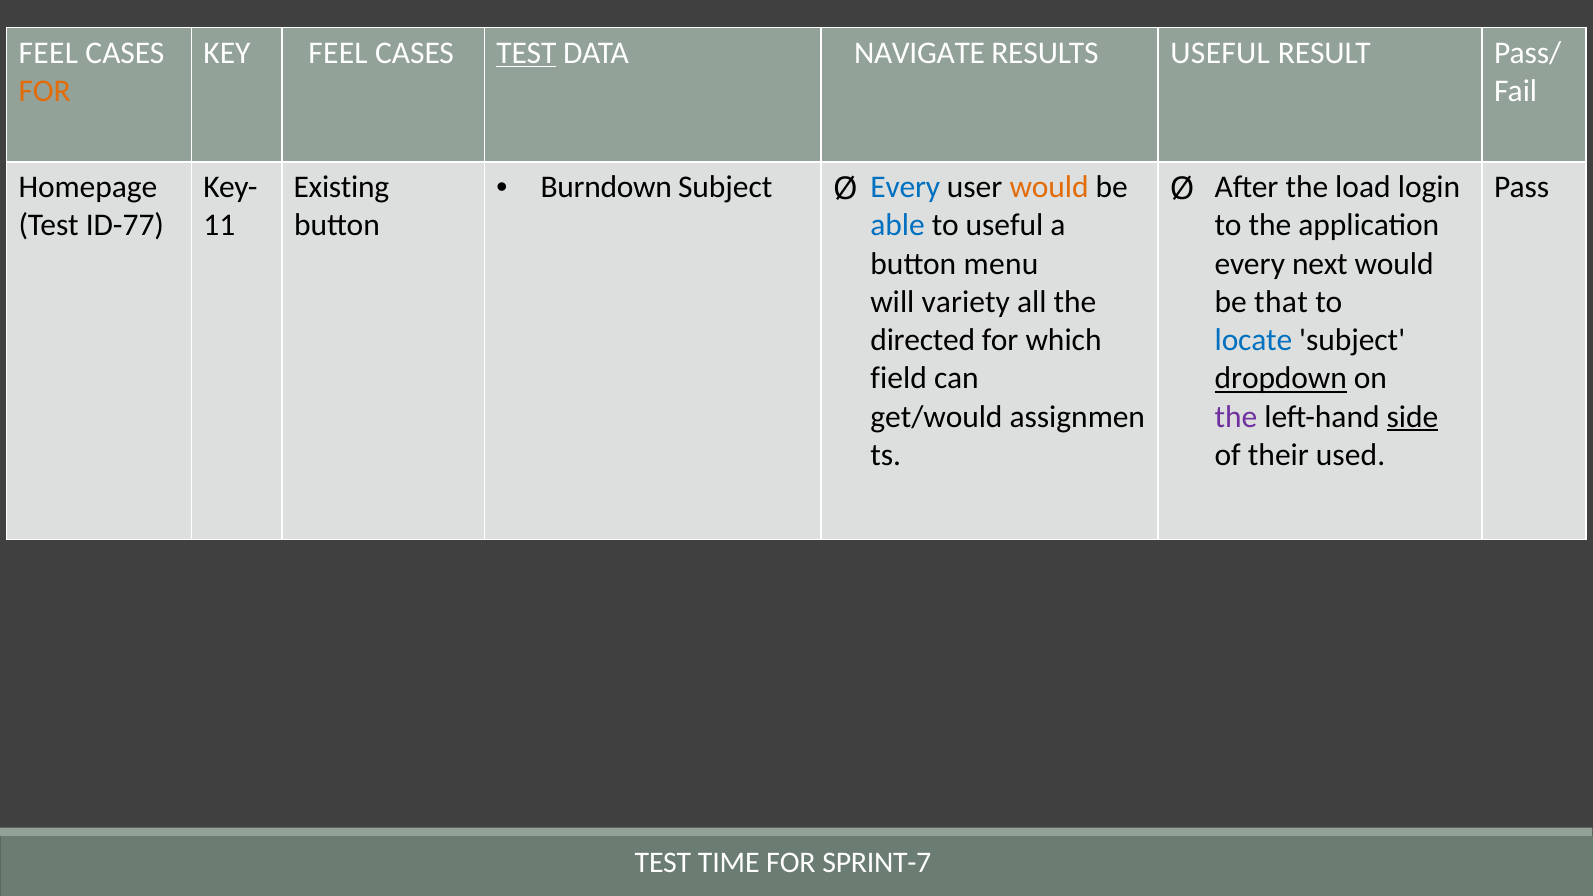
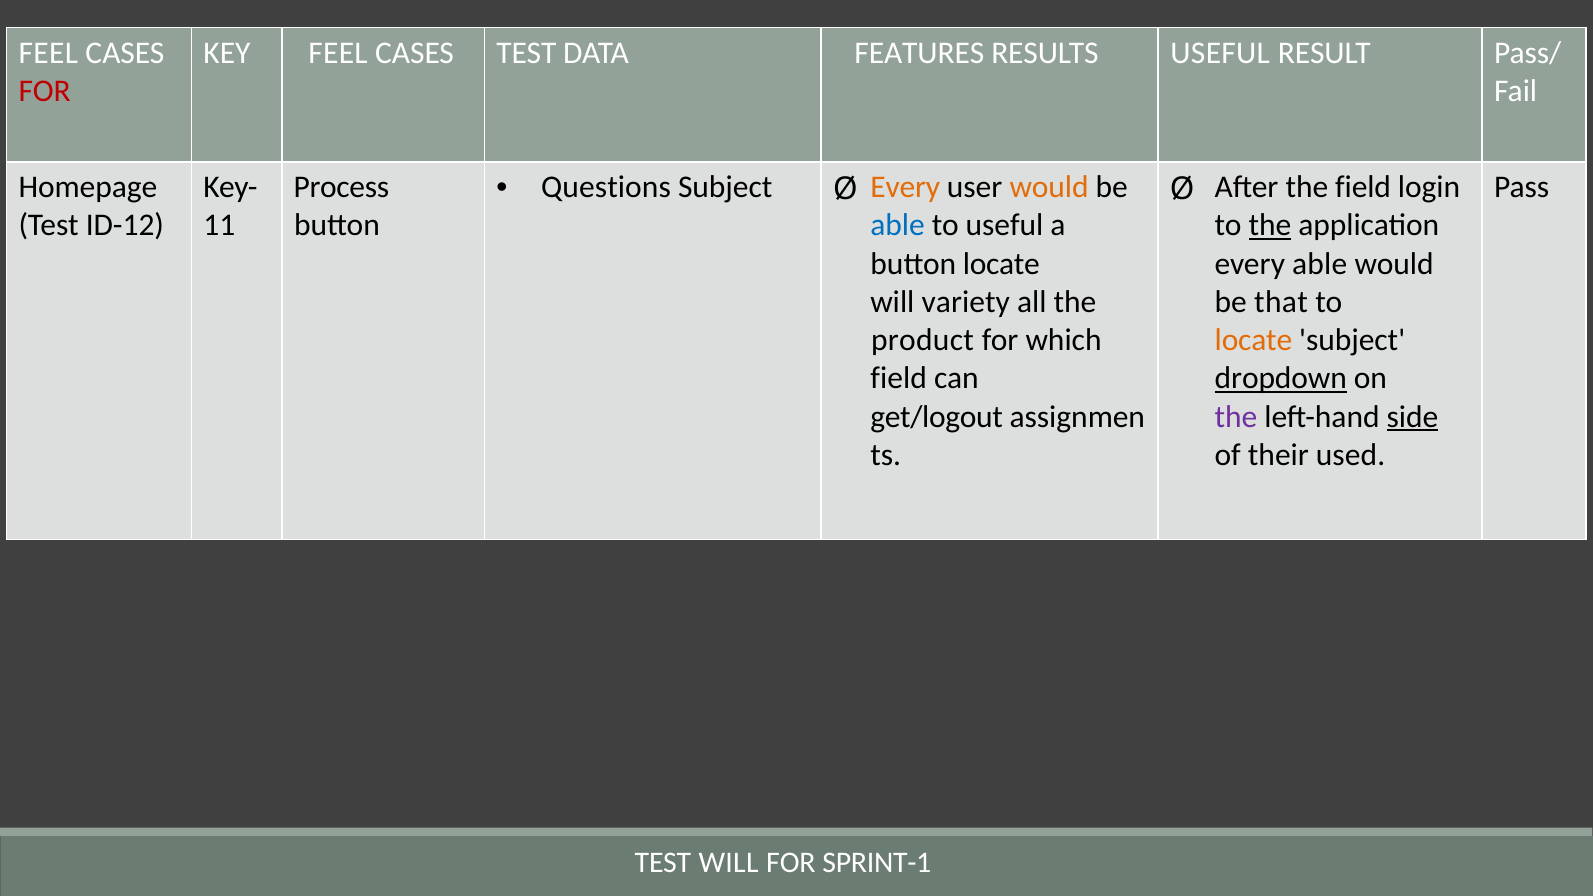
TEST underline: present -> none (526, 53)
NAVIGATE: NAVIGATE -> FEATURES (919, 53)
FOR colour: orange -> red (45, 91)
Burndown: Burndown -> Questions (606, 187)
Every colour: blue -> orange (905, 187)
Existing: Existing -> Process (341, 187)
the load: load -> field (1363, 187)
ID-77: ID-77 -> ID-12 (125, 226)
the underline: none -> present (1270, 226)
button menu: menu -> locate (1001, 264)
every next: next -> able (1320, 264)
directed: directed -> product (922, 340)
locate colour: blue -> orange (1253, 340)
get/would: get/would -> get/logout (937, 417)
TEST TIME: TIME -> WILL (729, 863)
SPRINT-7: SPRINT-7 -> SPRINT-1 (877, 863)
